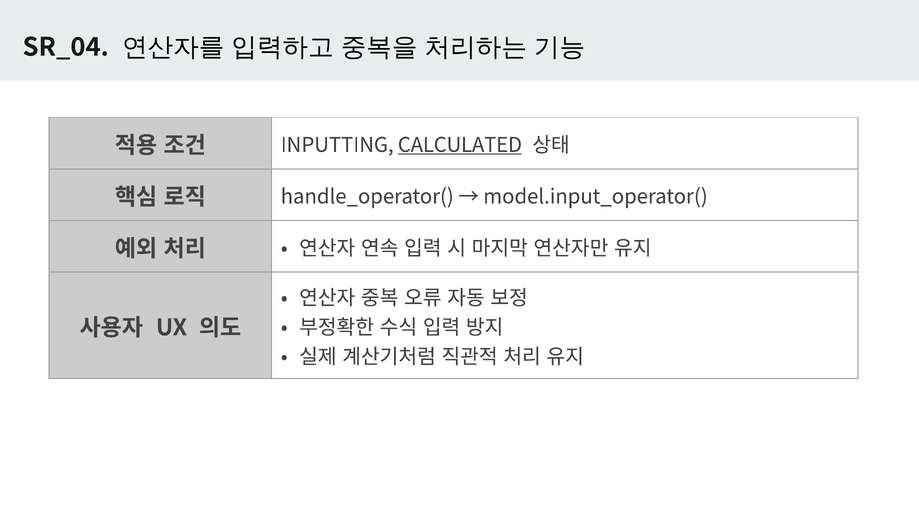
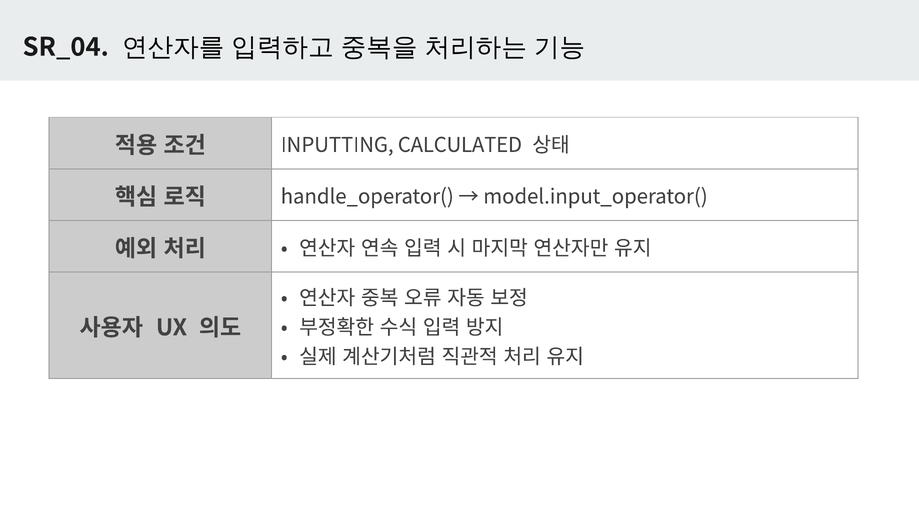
CALCULATED underline: present -> none (460, 145)
